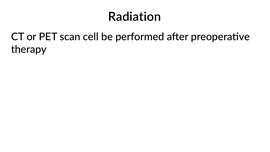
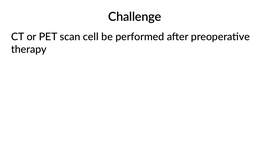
Radiation: Radiation -> Challenge (135, 17)
